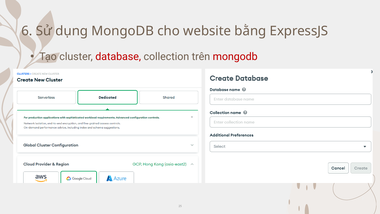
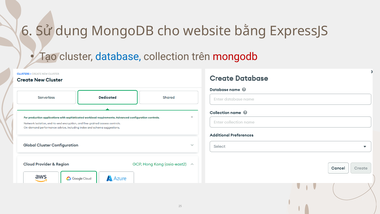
database colour: red -> blue (118, 57)
